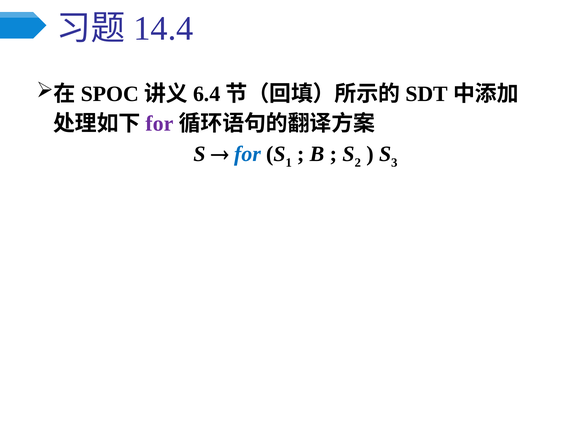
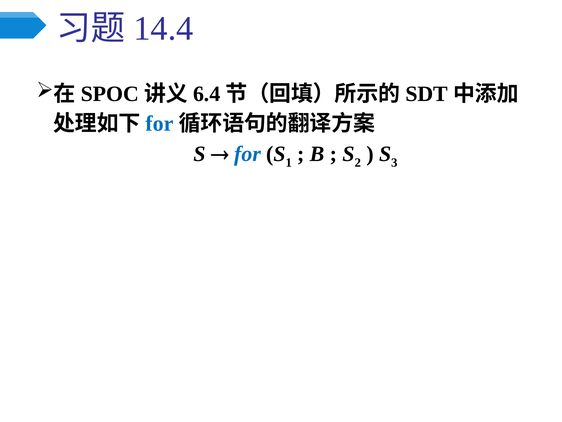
for colour: purple -> blue (160, 123)
